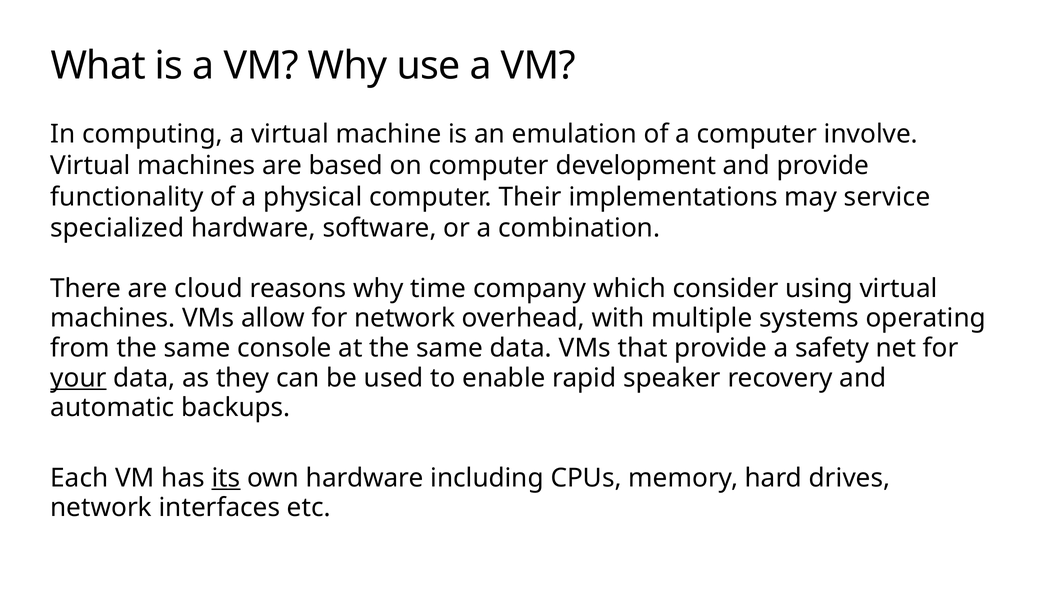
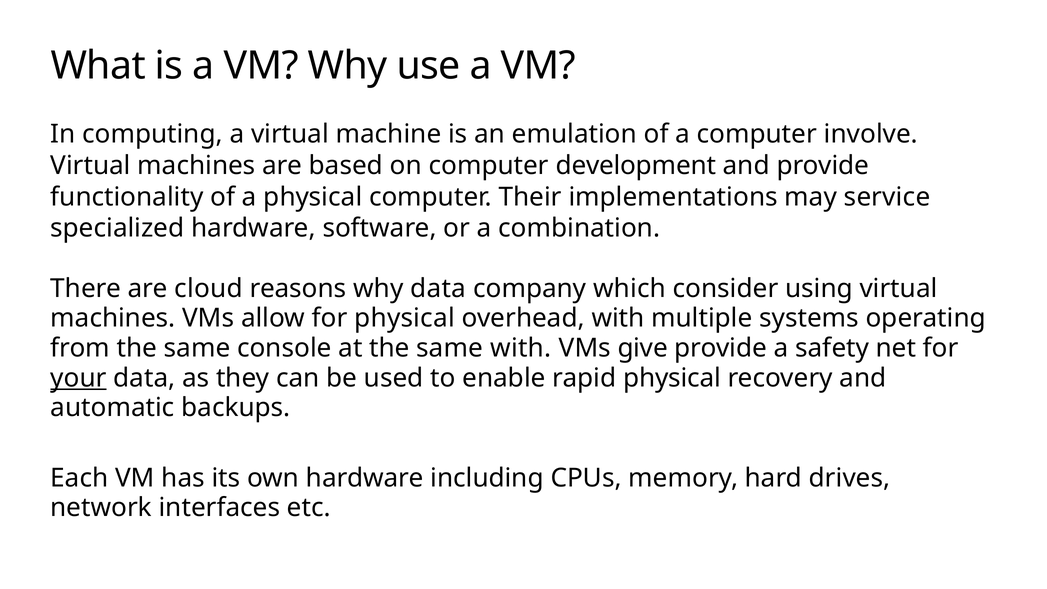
why time: time -> data (438, 288)
for network: network -> physical (405, 318)
same data: data -> with (521, 348)
that: that -> give (643, 348)
rapid speaker: speaker -> physical (672, 378)
its underline: present -> none (226, 478)
